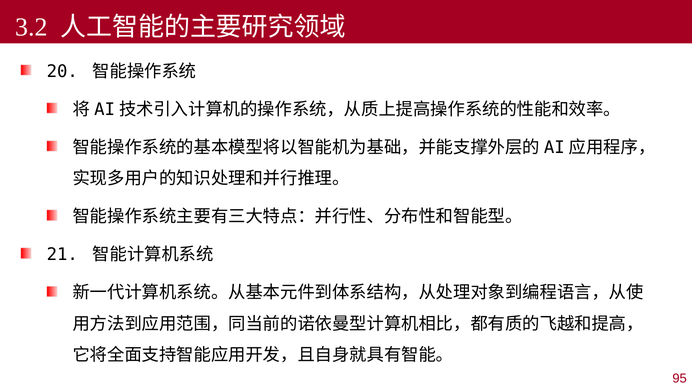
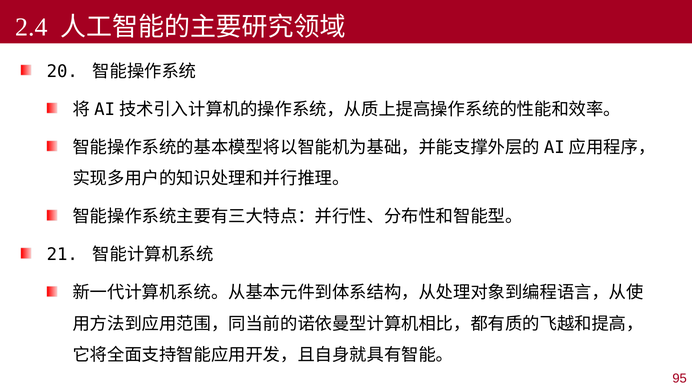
3.2: 3.2 -> 2.4 (31, 27)
